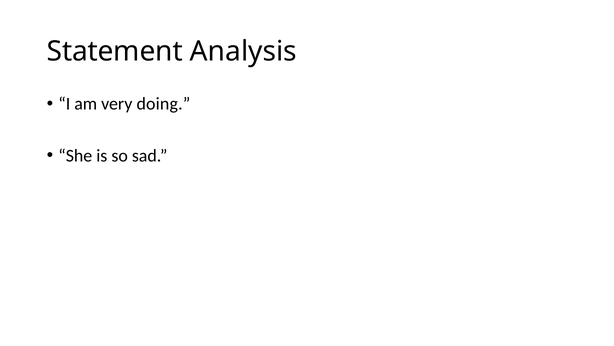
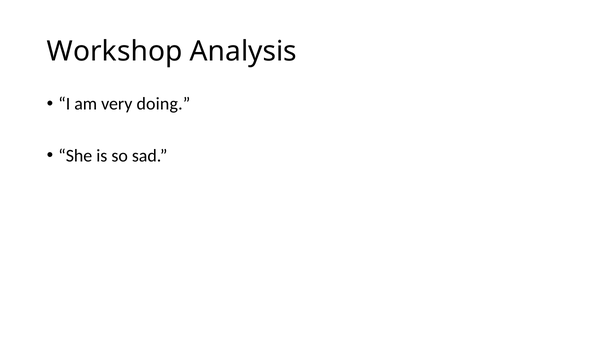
Statement: Statement -> Workshop (115, 52)
